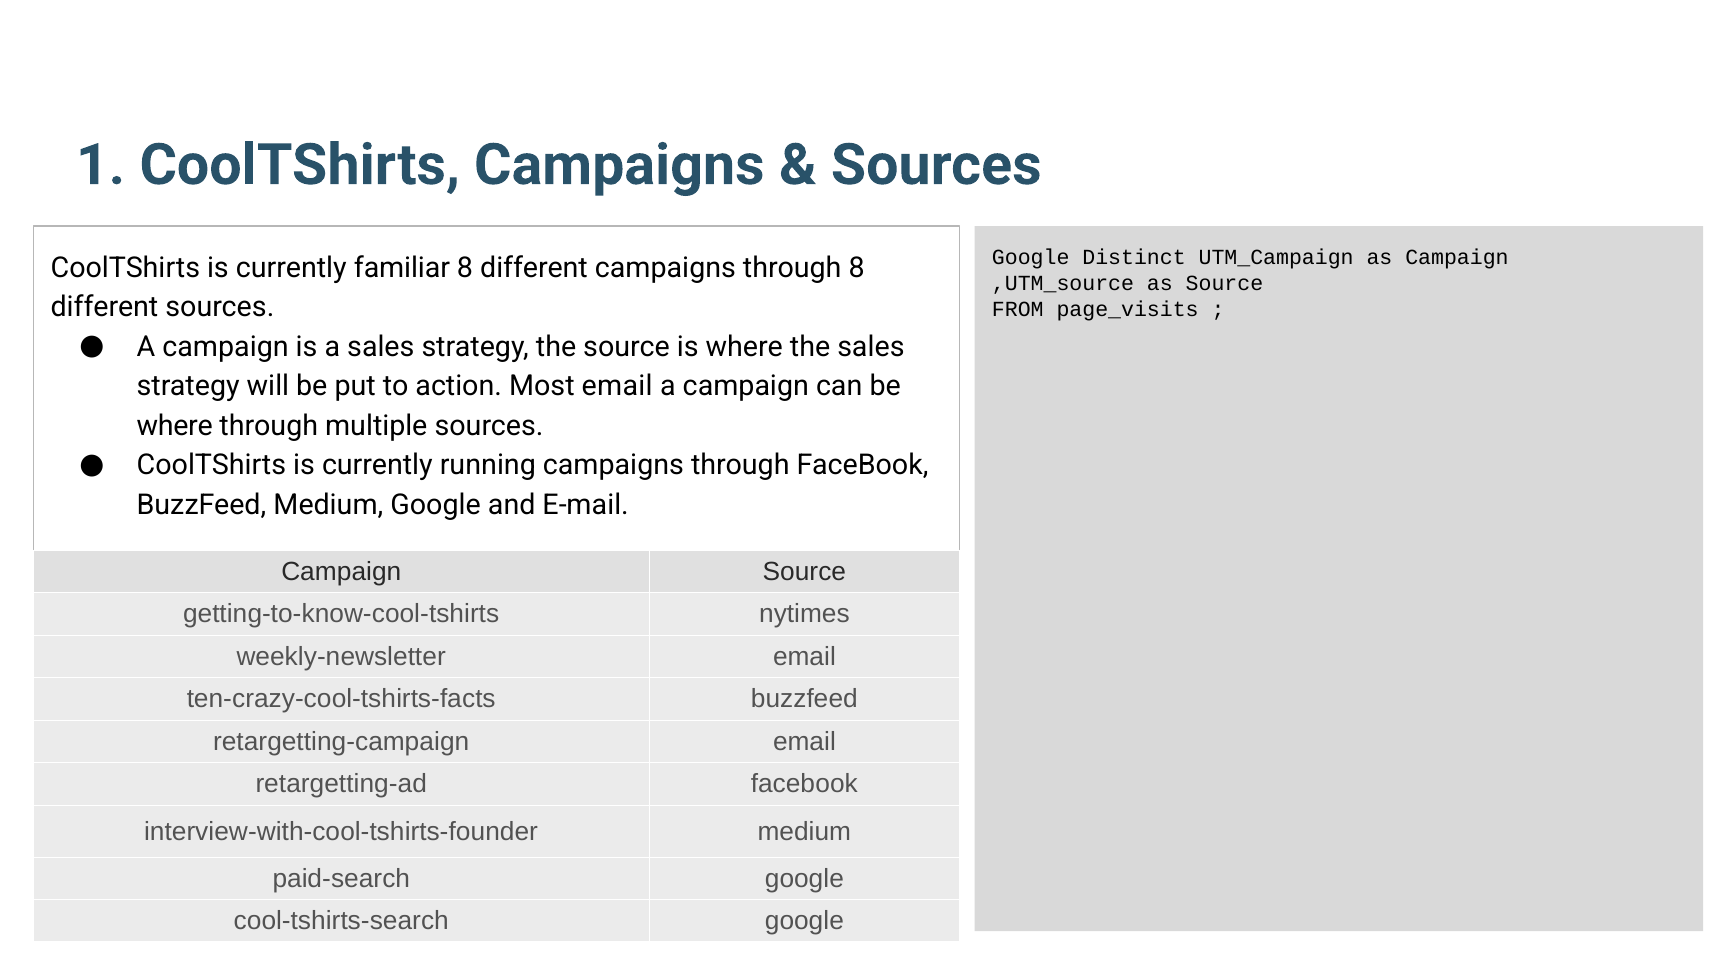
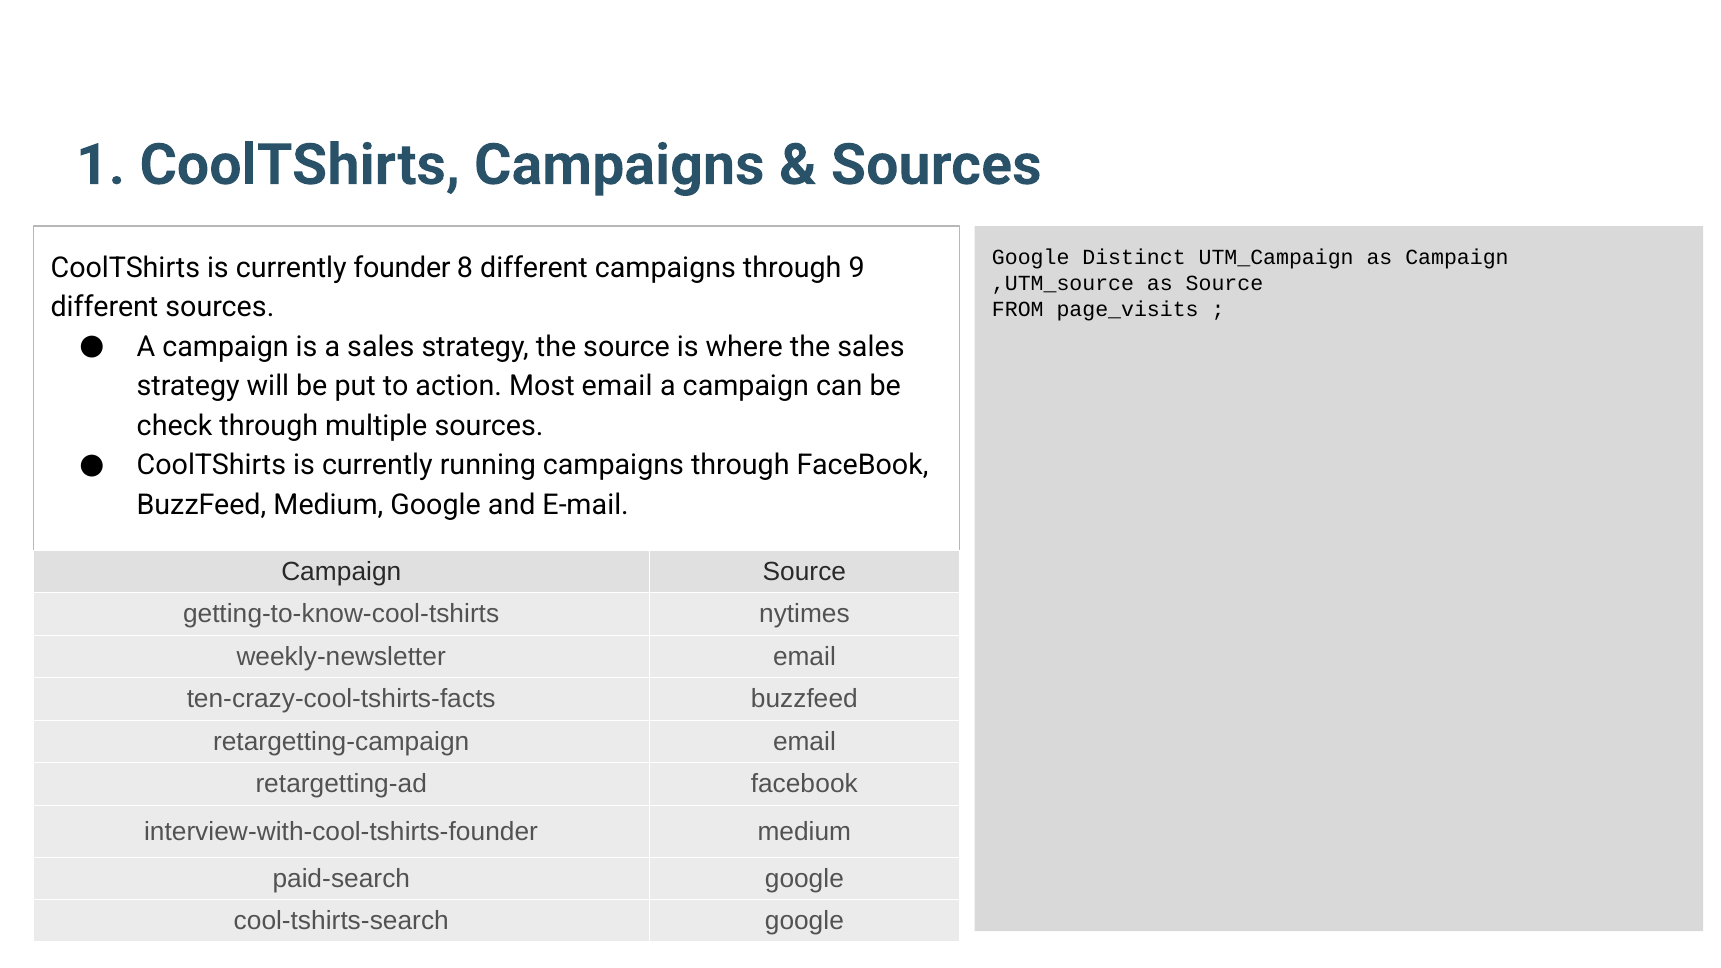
familiar: familiar -> founder (402, 268)
through 8: 8 -> 9 (857, 268)
where: where -> check (175, 426)
